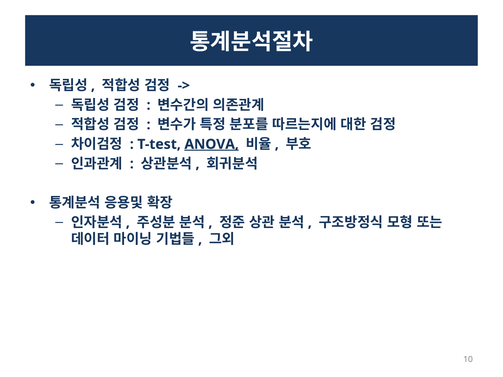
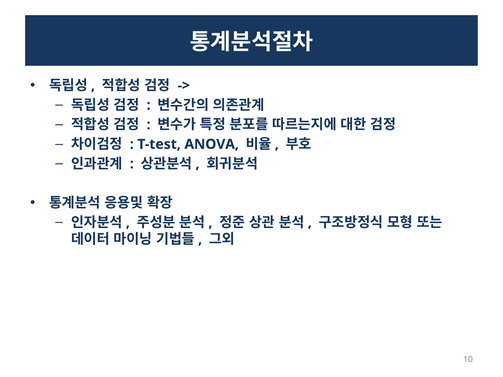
ANOVA underline: present -> none (212, 144)
